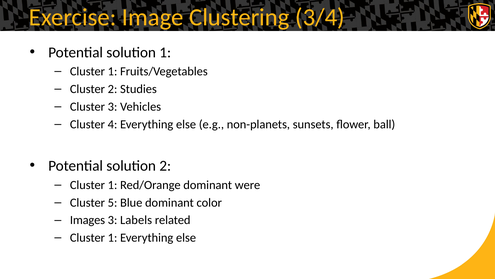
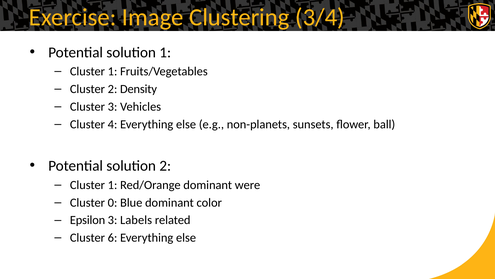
Studies: Studies -> Density (139, 89)
5: 5 -> 0 (113, 202)
Images: Images -> Epsilon (88, 220)
1: 1 -> 6 (113, 237)
